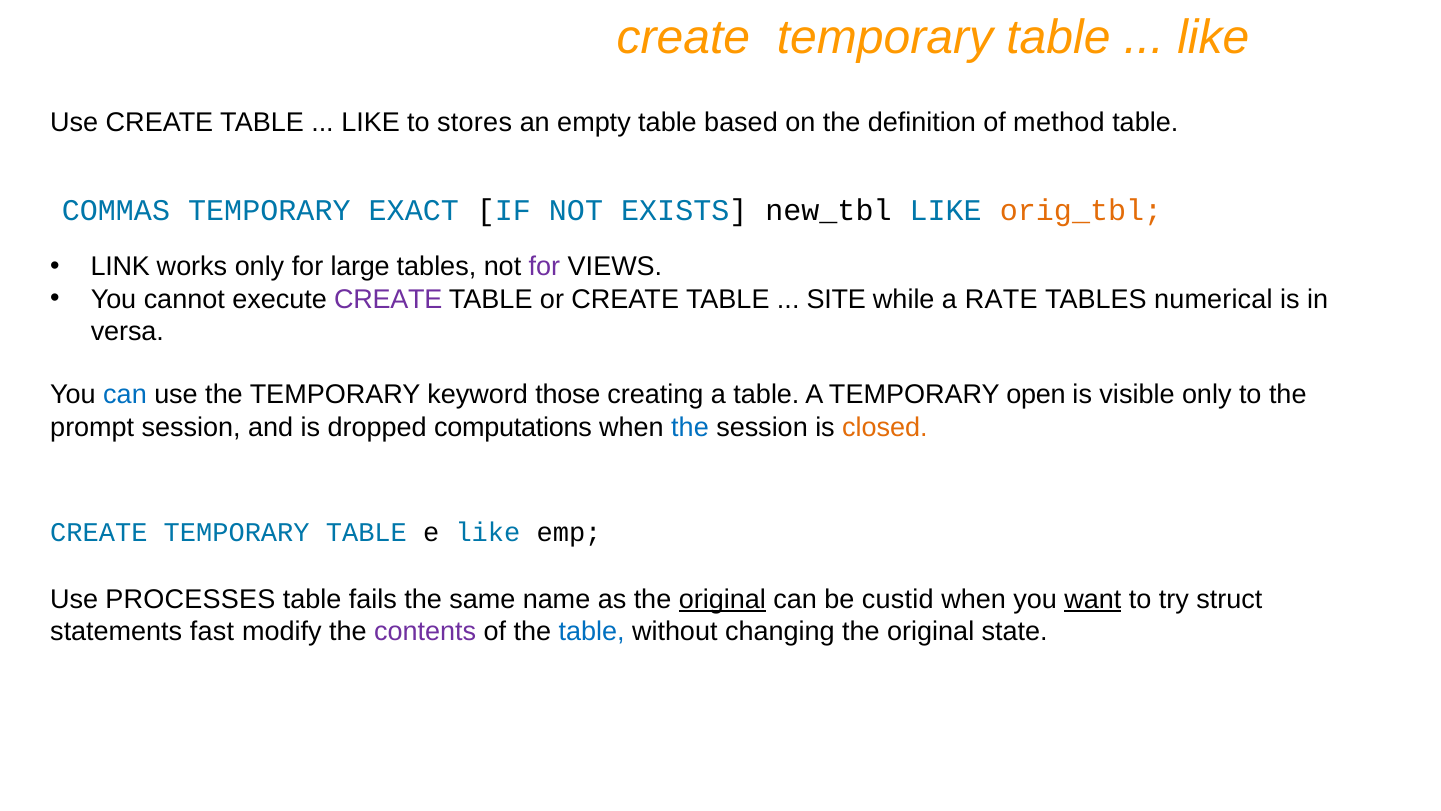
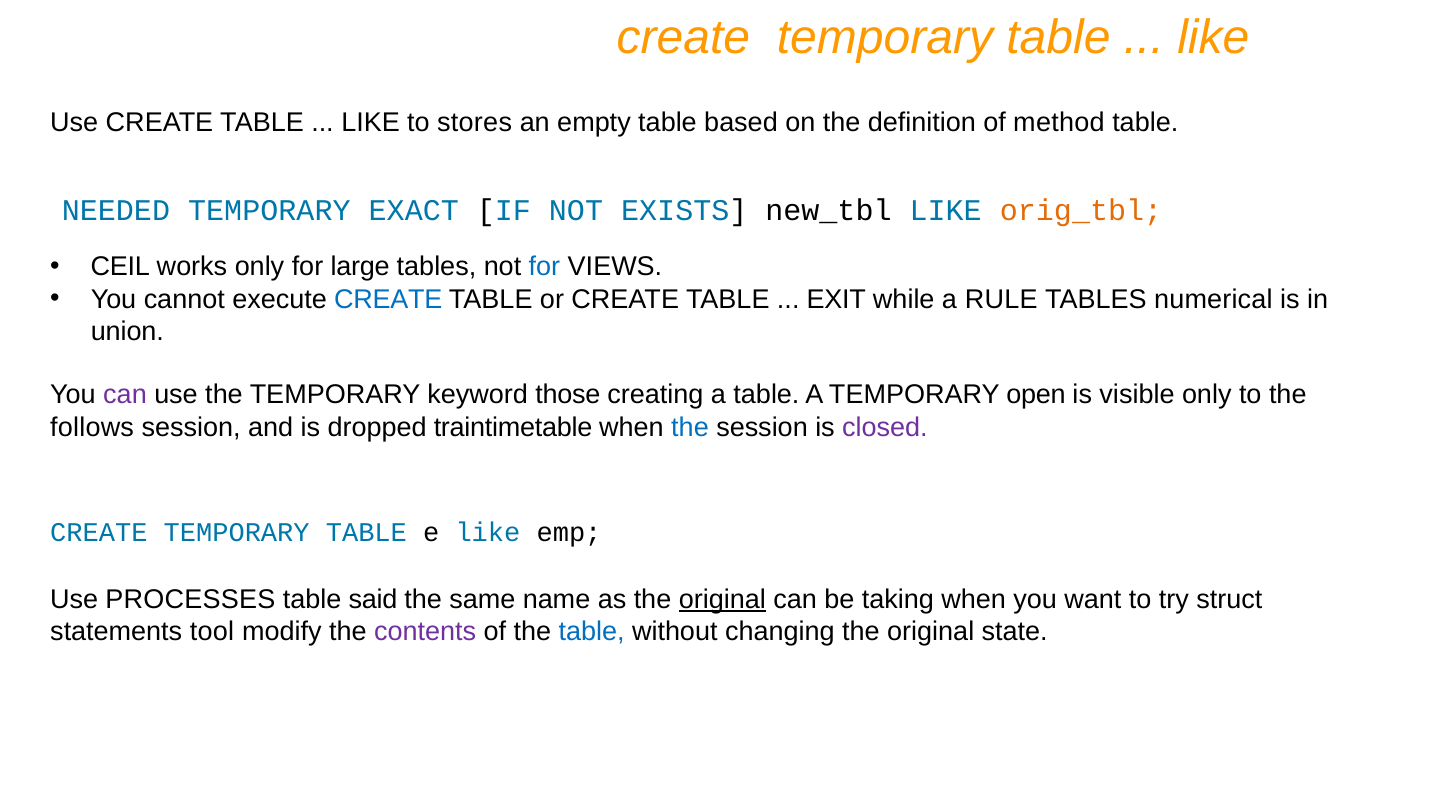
COMMAS: COMMAS -> NEEDED (116, 210)
LINK: LINK -> CEIL (120, 267)
for colour: purple -> blue (544, 267)
CREATE colour: purple -> blue (388, 299)
SITE: SITE -> EXIT (836, 299)
RATE: RATE -> RULE (1001, 299)
versa: versa -> union (127, 331)
can colour: blue -> purple (125, 395)
prompt: prompt -> follows (92, 427)
computations: computations -> traintimetable (513, 427)
closed colour: orange -> purple (885, 427)
fails: fails -> said (373, 599)
custid: custid -> taking (898, 599)
want underline: present -> none (1093, 599)
fast: fast -> tool (212, 631)
